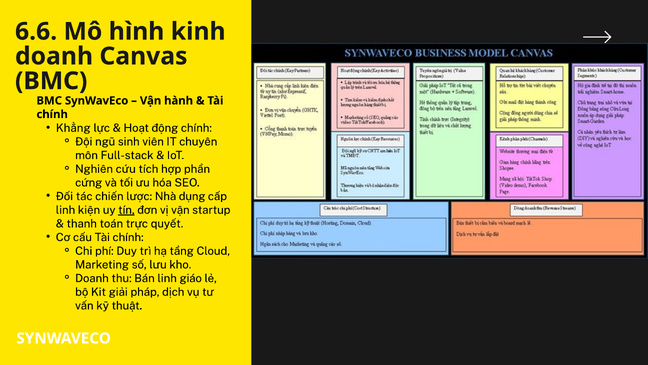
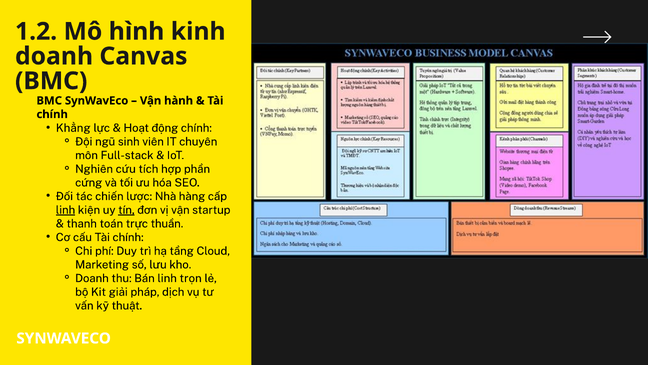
6.6: 6.6 -> 1.2 (36, 31)
dụng: dụng -> hàng (192, 196)
linh underline: none -> present (65, 210)
quyết: quyết -> thuần (167, 223)
giáo: giáo -> trọn (191, 278)
